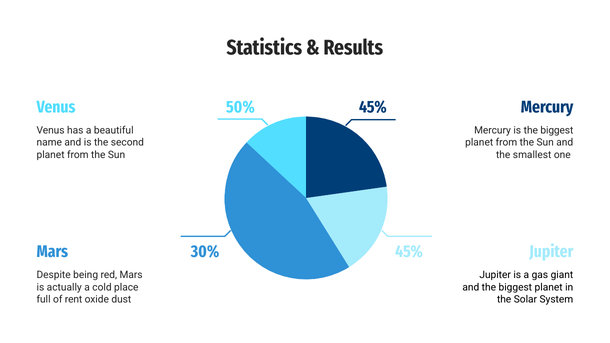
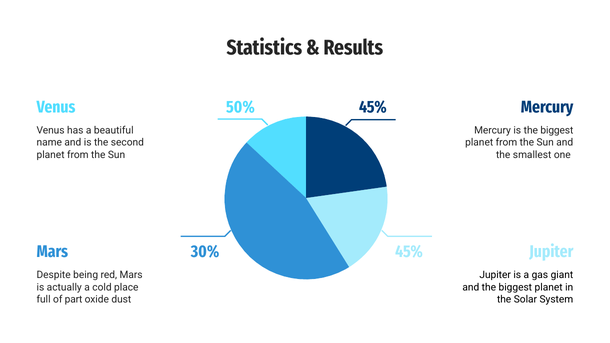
rent: rent -> part (74, 300)
